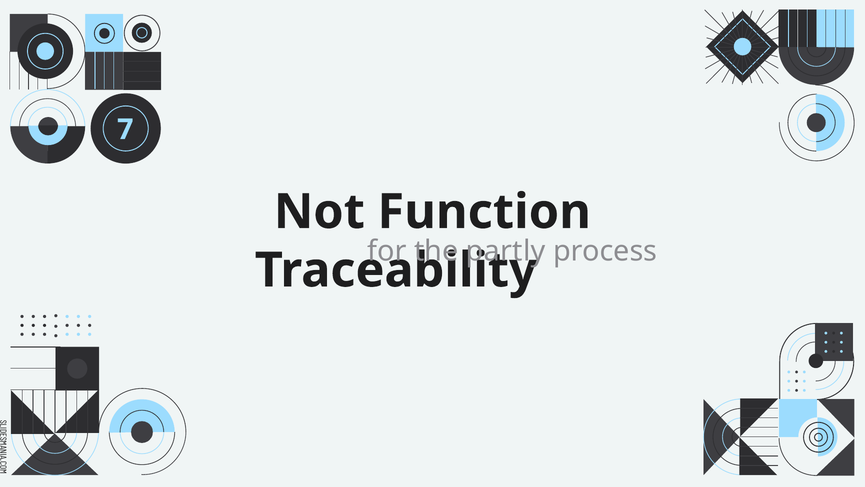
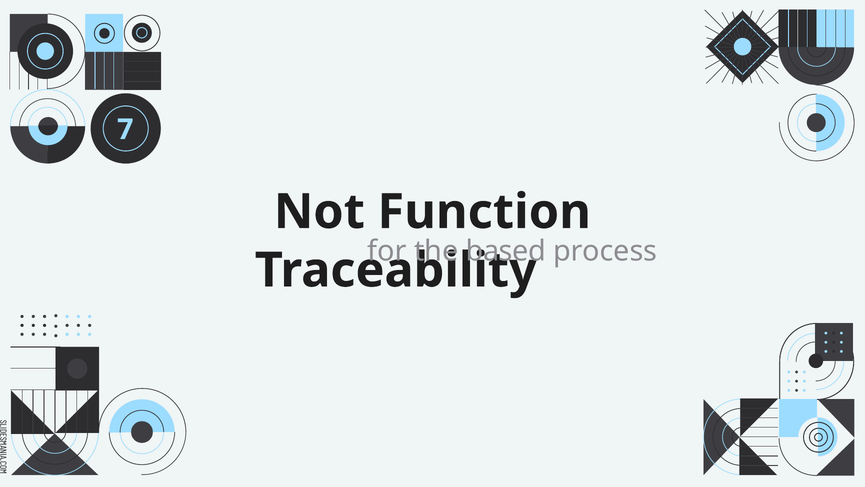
partly: partly -> based (506, 251)
